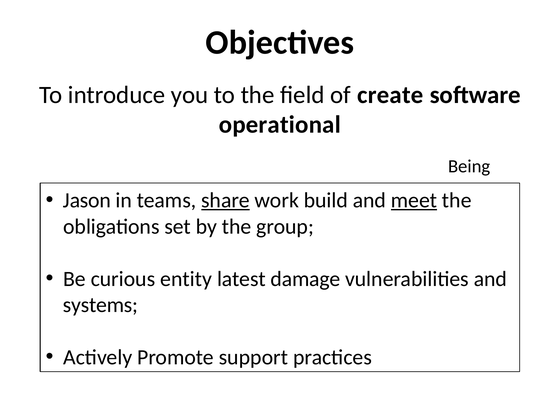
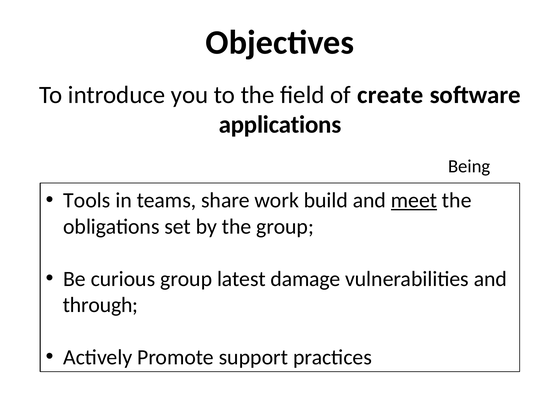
operational: operational -> applications (280, 125)
Jason: Jason -> Tools (87, 200)
share underline: present -> none (225, 200)
curious entity: entity -> group (186, 279)
systems: systems -> through (100, 305)
